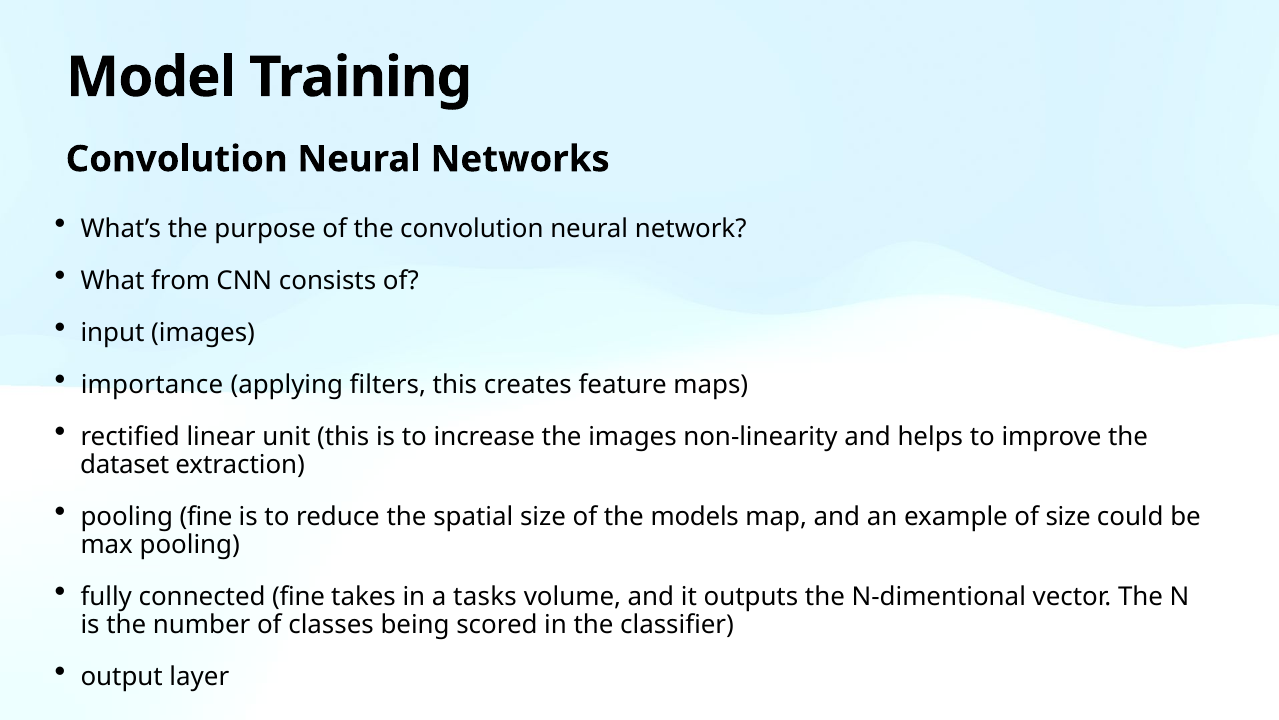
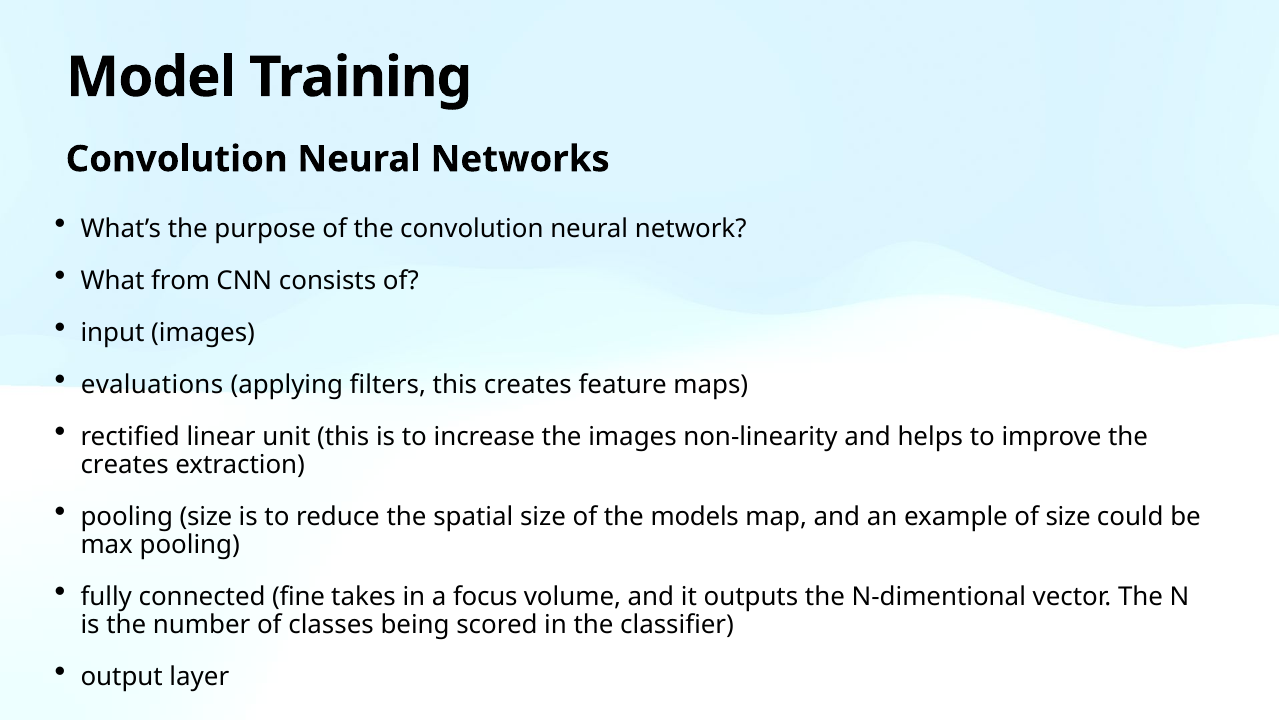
importance: importance -> evaluations (152, 384)
dataset: dataset -> creates (125, 464)
pooling fine: fine -> size (206, 516)
tasks: tasks -> focus (485, 596)
